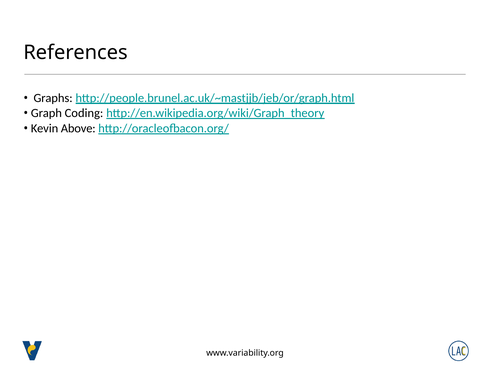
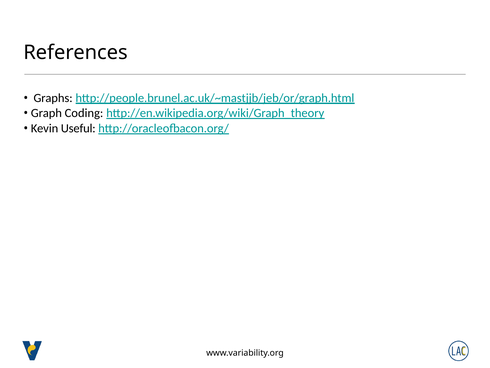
Above: Above -> Useful (78, 128)
